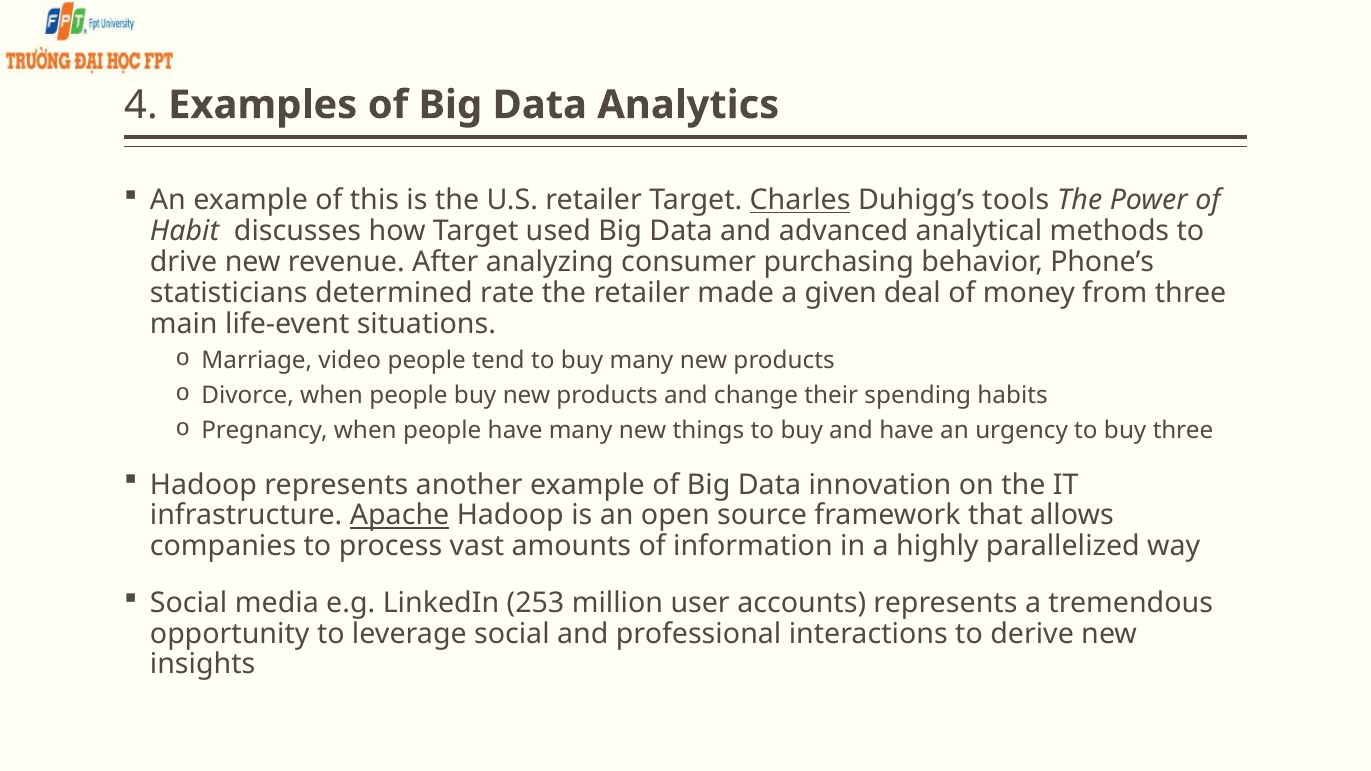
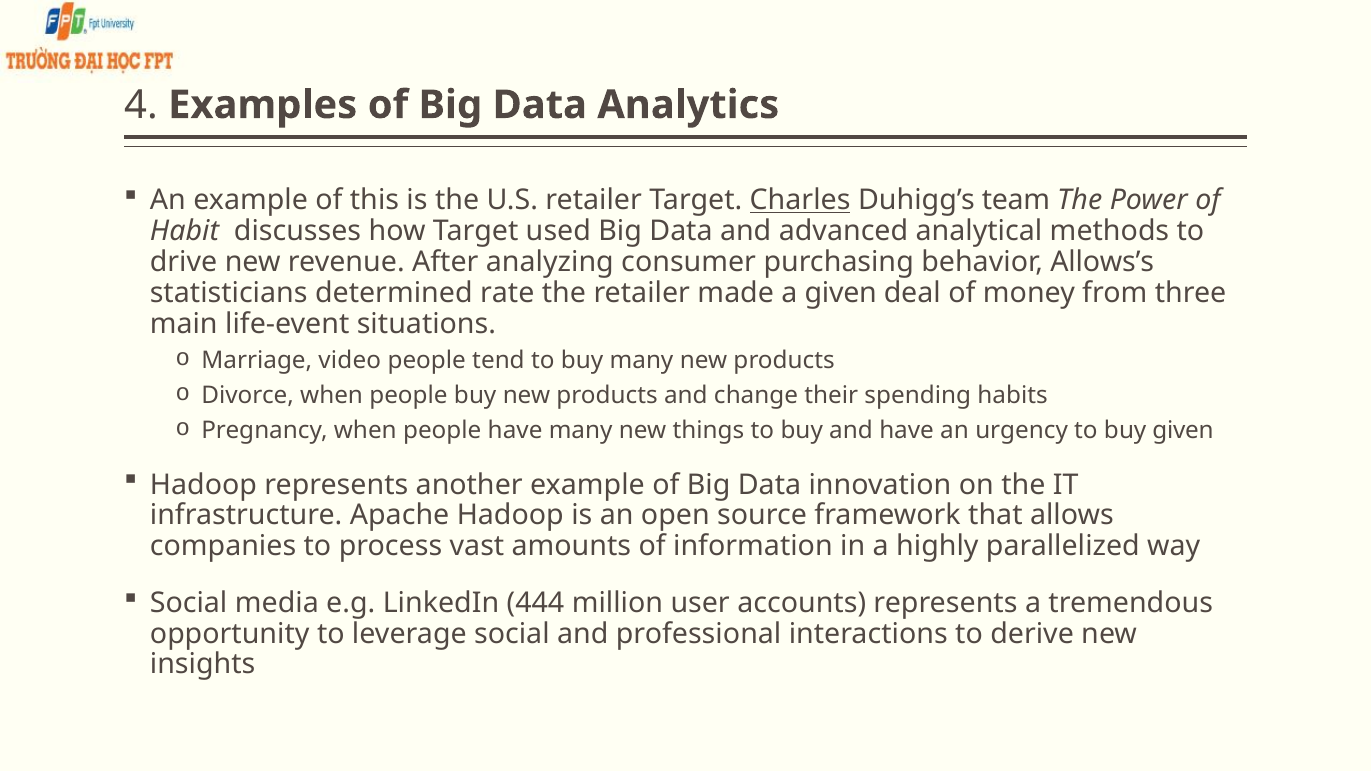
tools: tools -> team (1016, 200)
Phone’s: Phone’s -> Allows’s (1102, 262)
buy three: three -> given (1183, 430)
Apache underline: present -> none (400, 516)
253: 253 -> 444 (535, 603)
